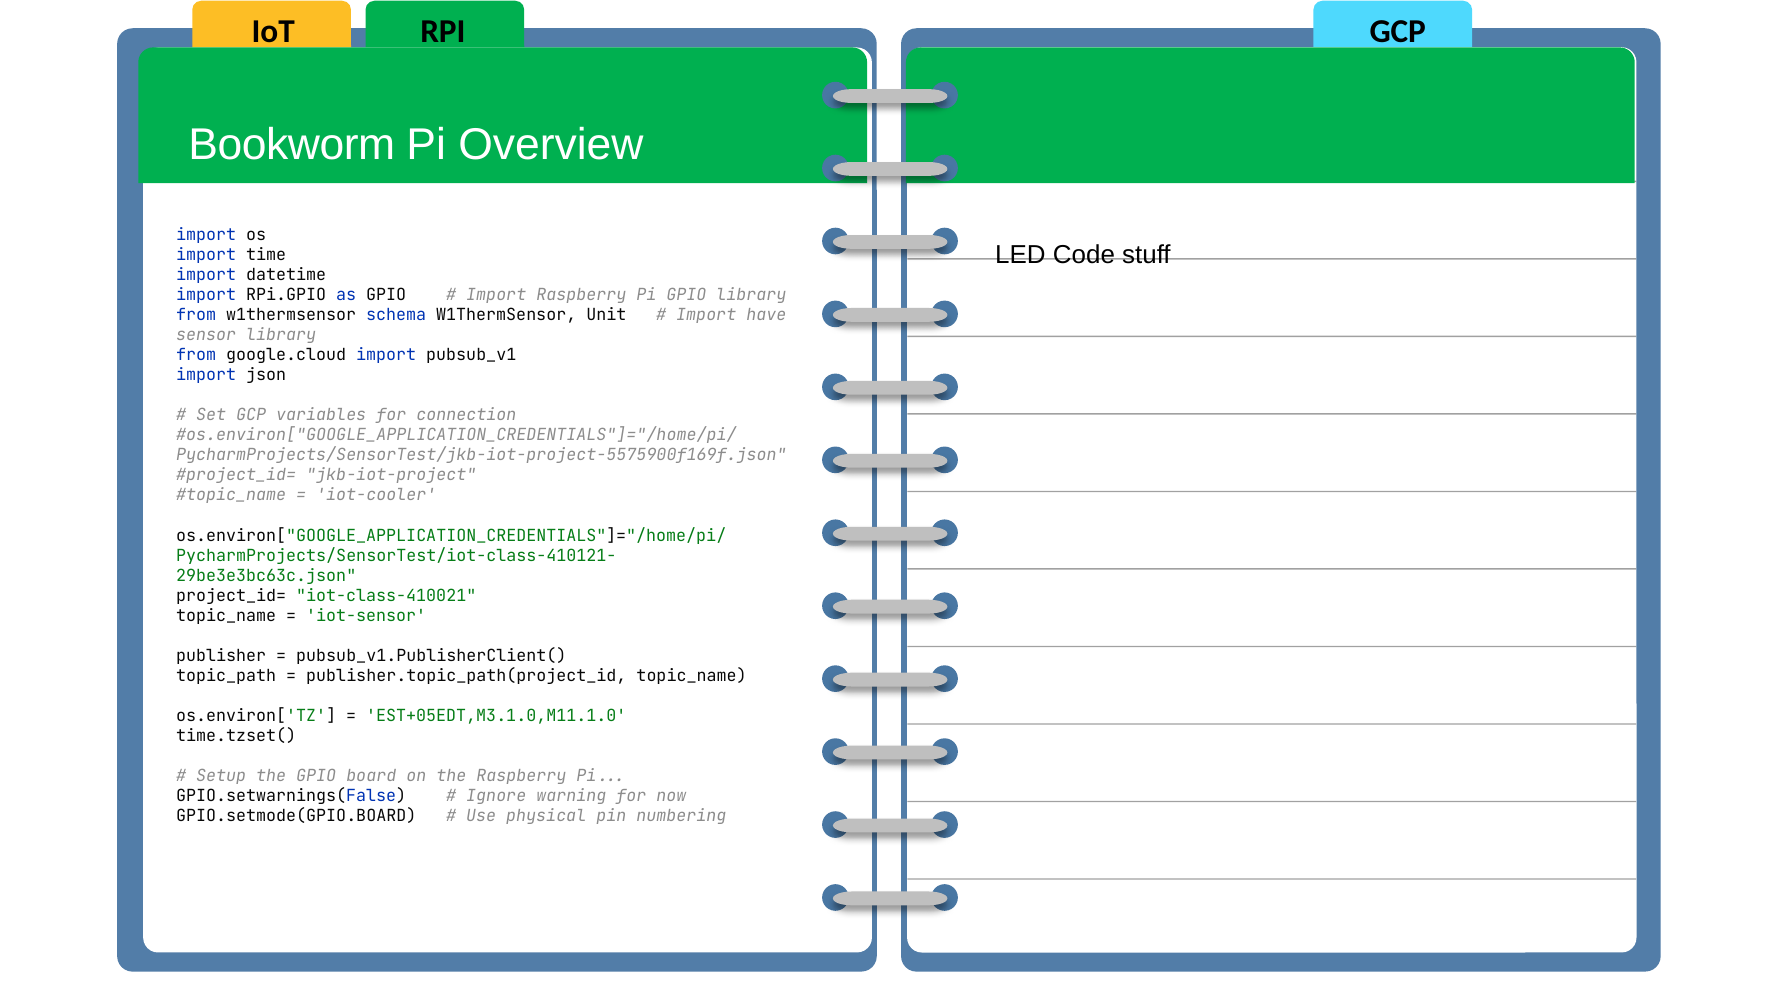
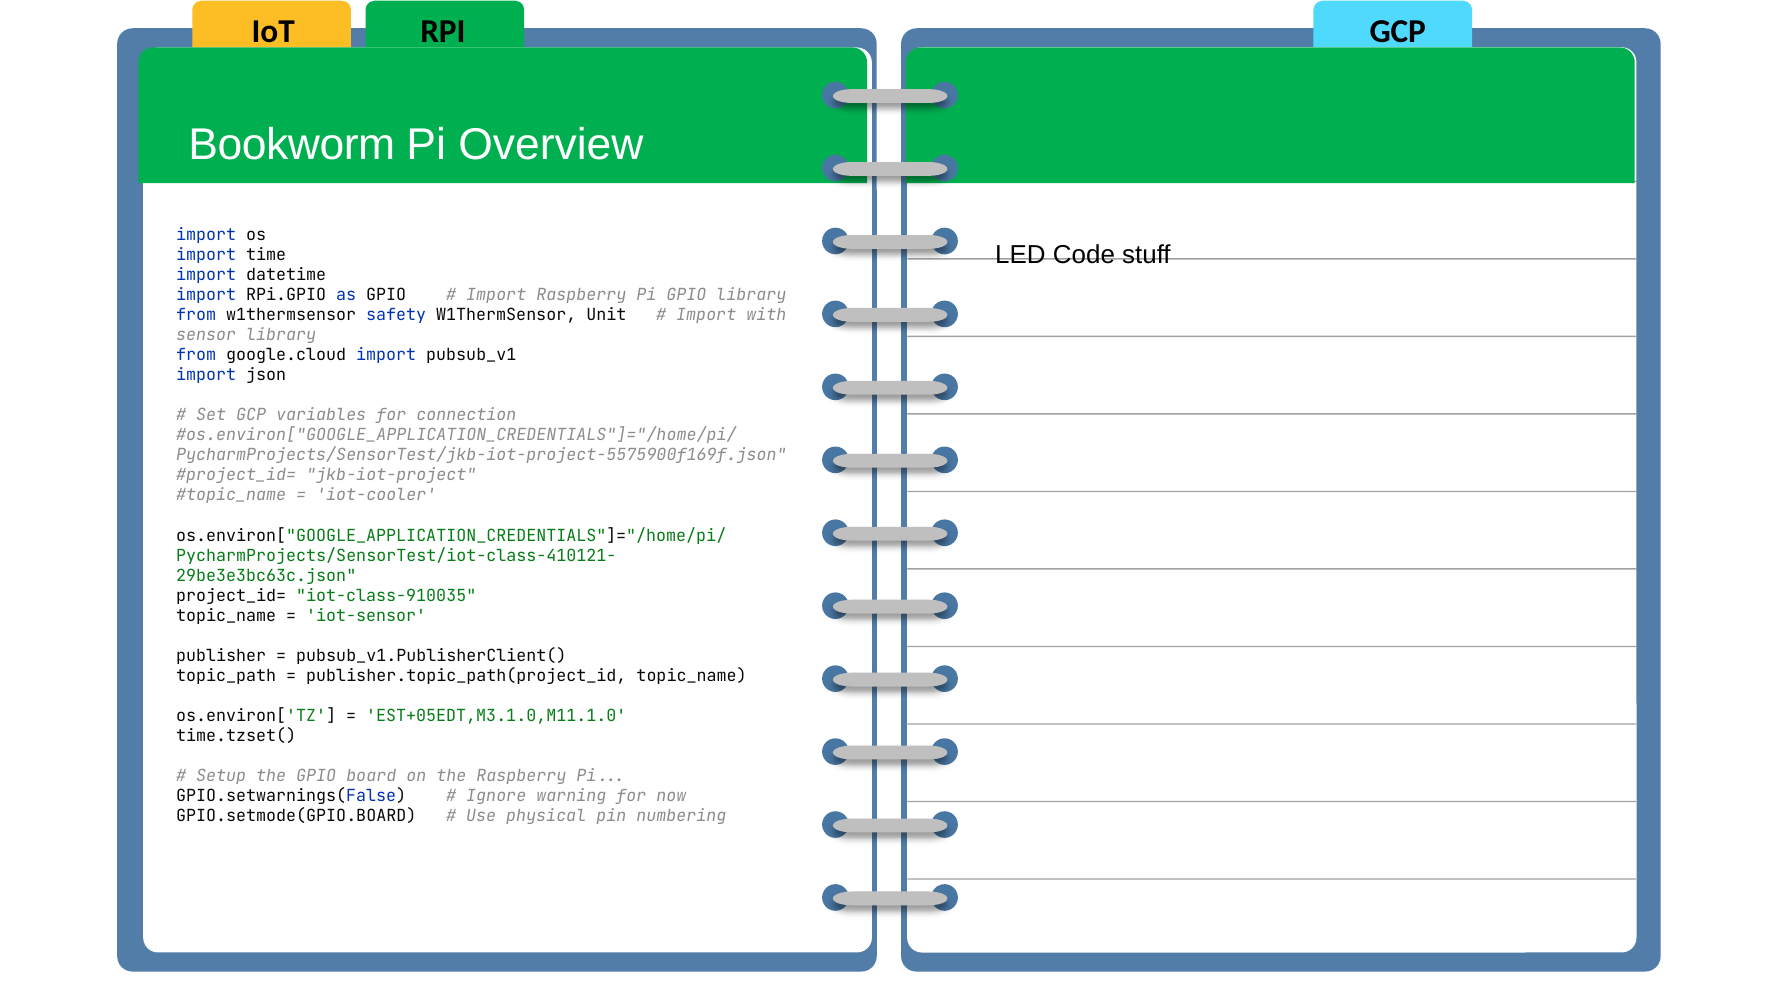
schema: schema -> safety (396, 315)
have: have -> with (766, 315)
iot-class-410021: iot-class-410021 -> iot-class-910035 (386, 596)
